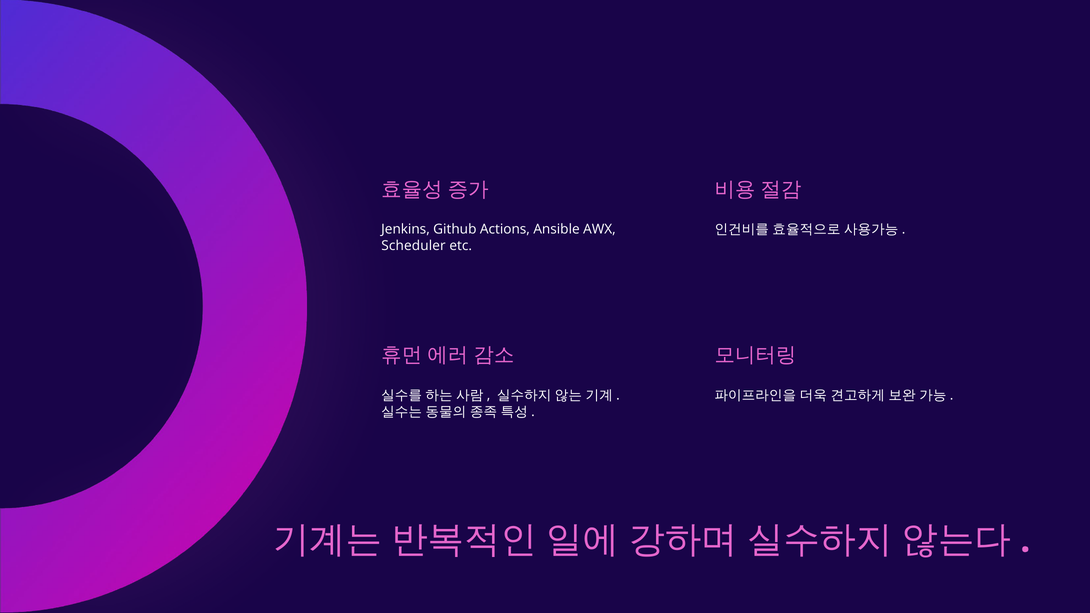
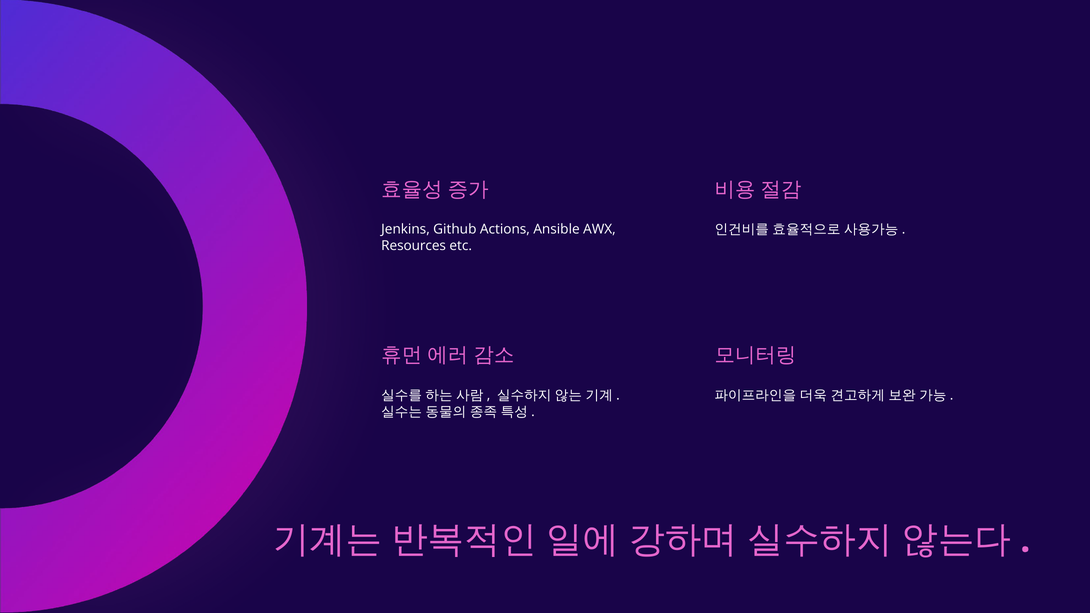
Scheduler: Scheduler -> Resources (414, 246)
